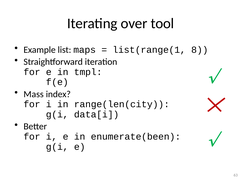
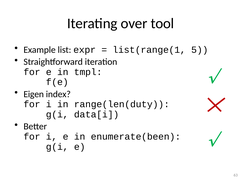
maps: maps -> expr (85, 50)
8: 8 -> 5 (200, 50)
Mass: Mass -> Eigen (34, 94)
range(len(city: range(len(city -> range(len(duty (122, 104)
